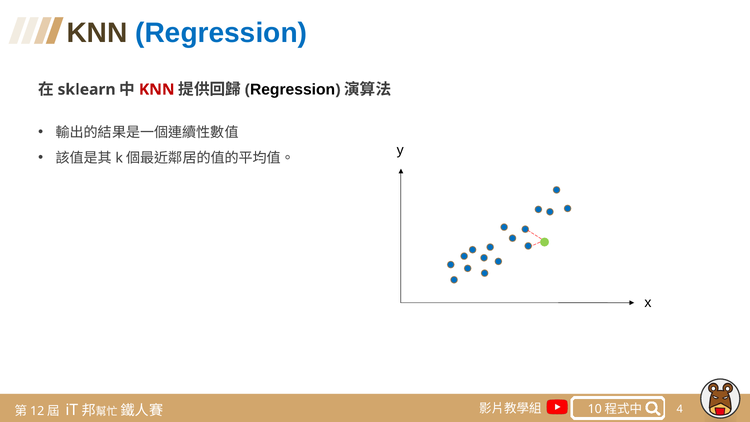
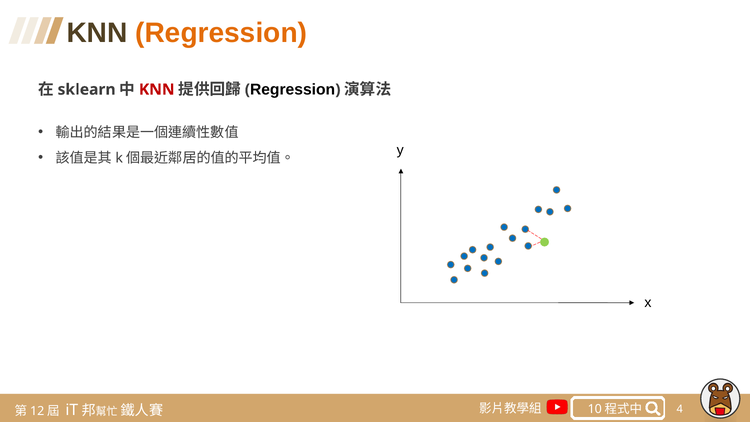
Regression colour: blue -> orange (221, 33)
